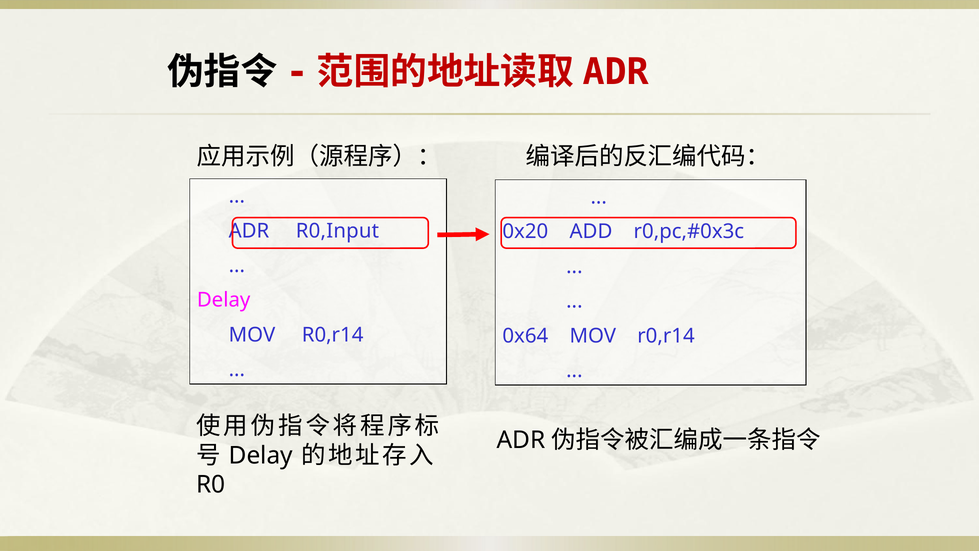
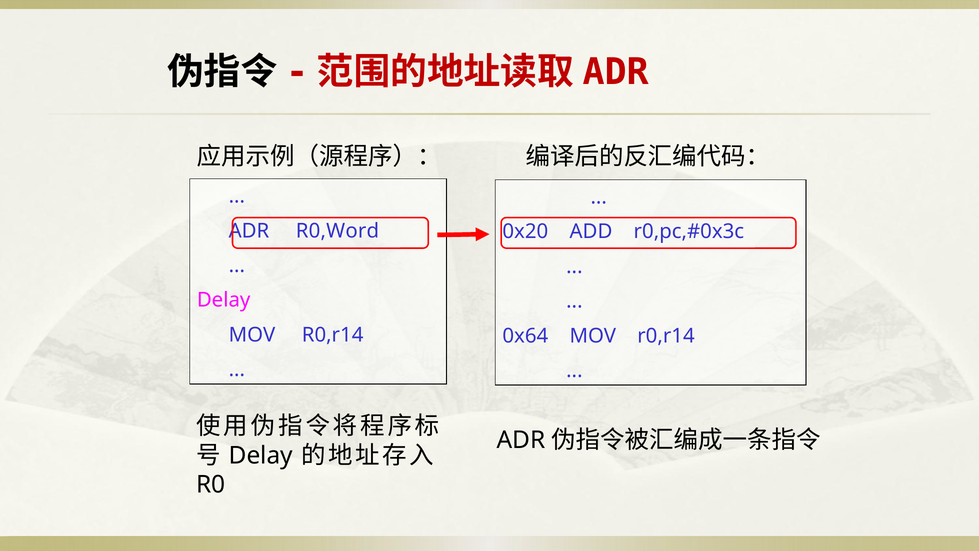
R0,Input: R0,Input -> R0,Word (337, 231)
